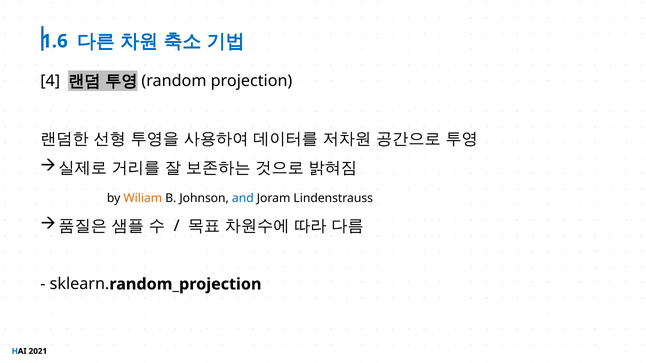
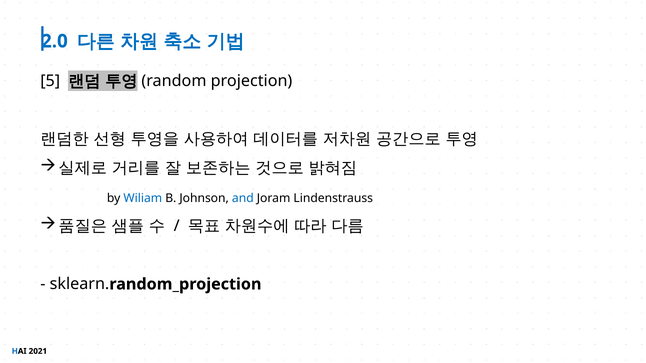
1.6: 1.6 -> 2.0 (54, 41)
4: 4 -> 5 (50, 81)
Wiliam colour: orange -> blue (143, 199)
